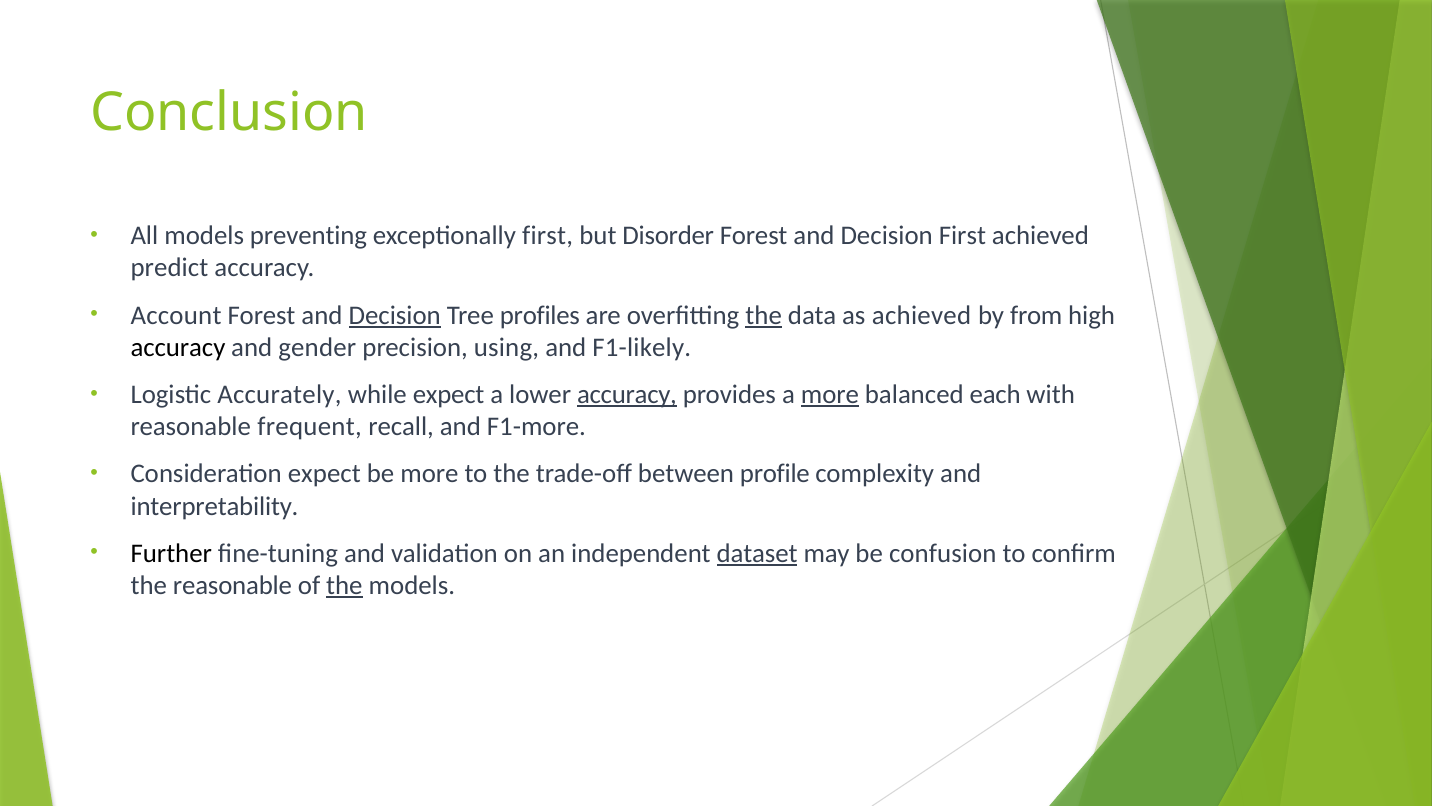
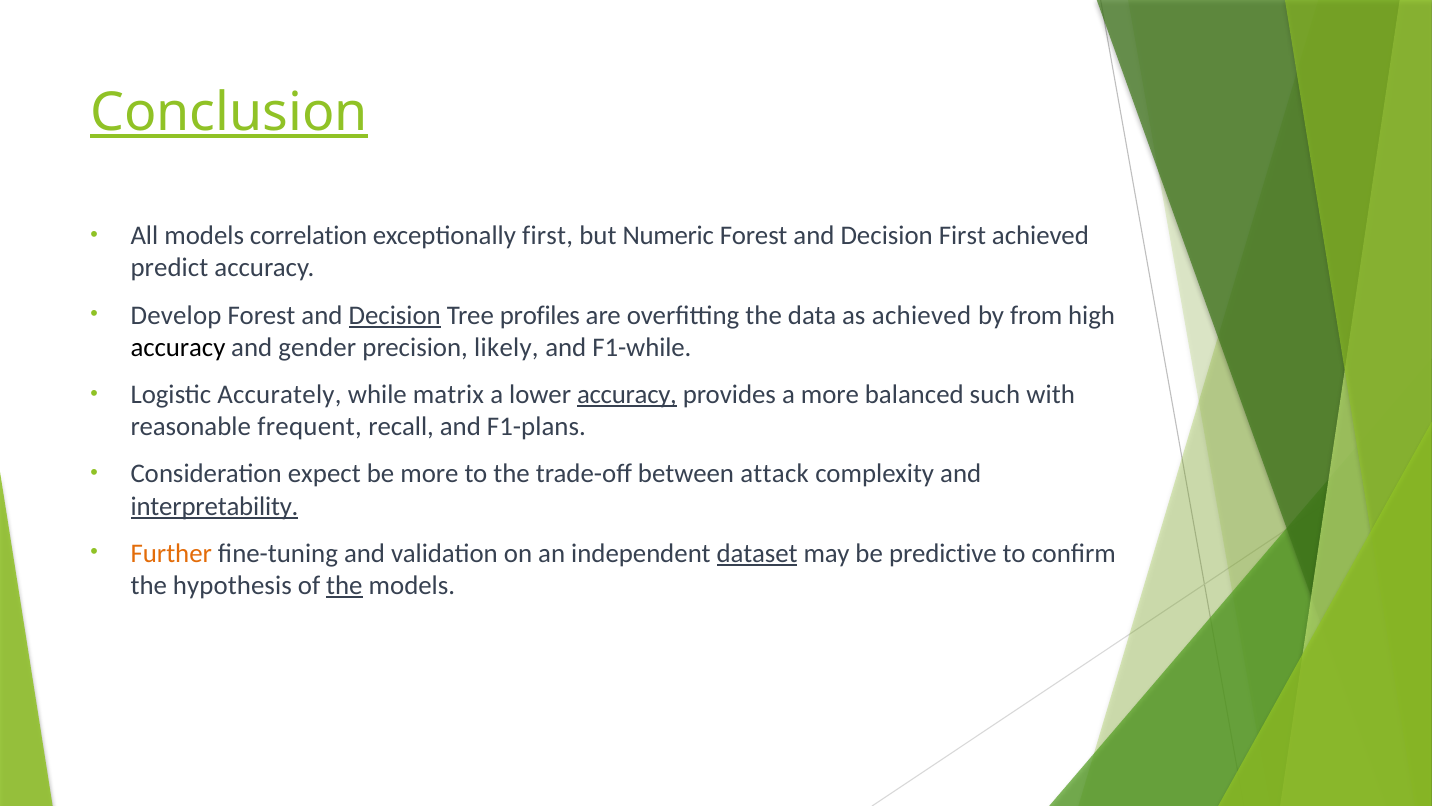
Conclusion underline: none -> present (229, 113)
preventing: preventing -> correlation (309, 236)
Disorder: Disorder -> Numeric (668, 236)
Account: Account -> Develop (176, 315)
the underline: present -> none (764, 315)
using: using -> likely (506, 347)
F1-likely: F1-likely -> F1-while (642, 347)
while expect: expect -> matrix (448, 394)
more underline: present -> none (830, 394)
each: each -> such (995, 394)
F1-more: F1-more -> F1-plans (536, 427)
profile: profile -> attack (775, 474)
interpretability underline: none -> present (215, 506)
Further colour: black -> orange (171, 553)
confusion: confusion -> predictive (943, 553)
the reasonable: reasonable -> hypothesis (232, 585)
